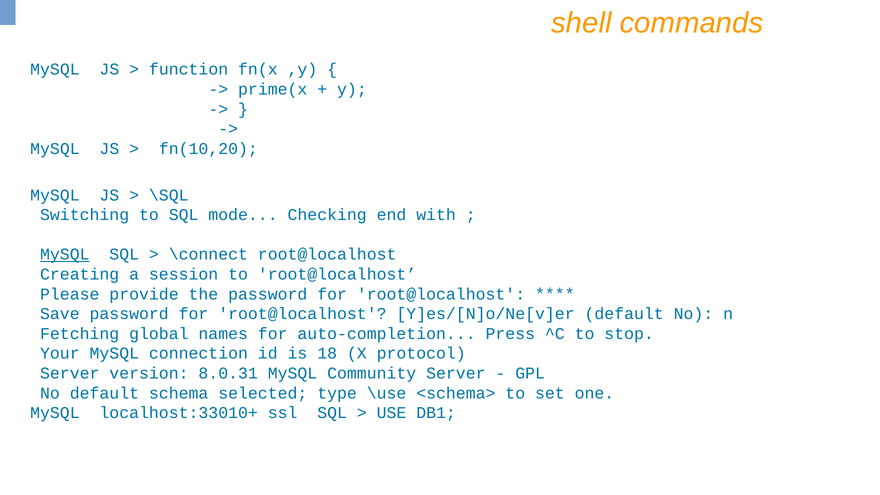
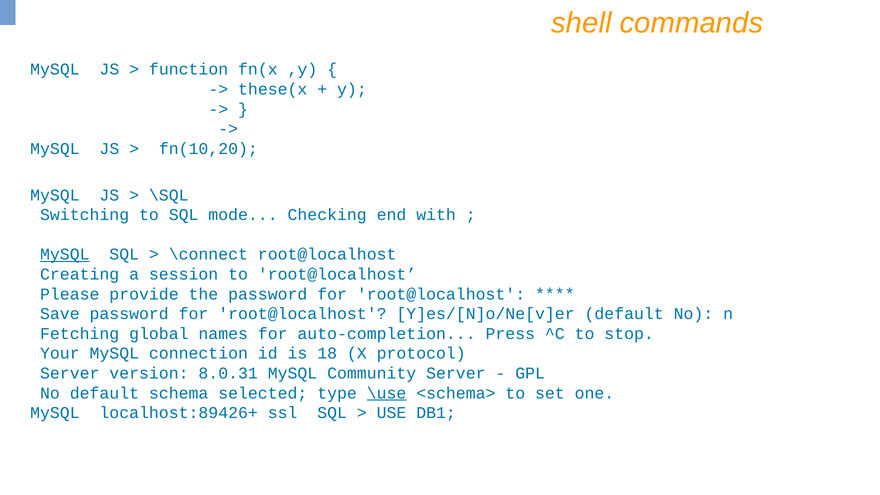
prime(x: prime(x -> these(x (273, 89)
\use underline: none -> present (387, 393)
localhost:33010+: localhost:33010+ -> localhost:89426+ (179, 413)
